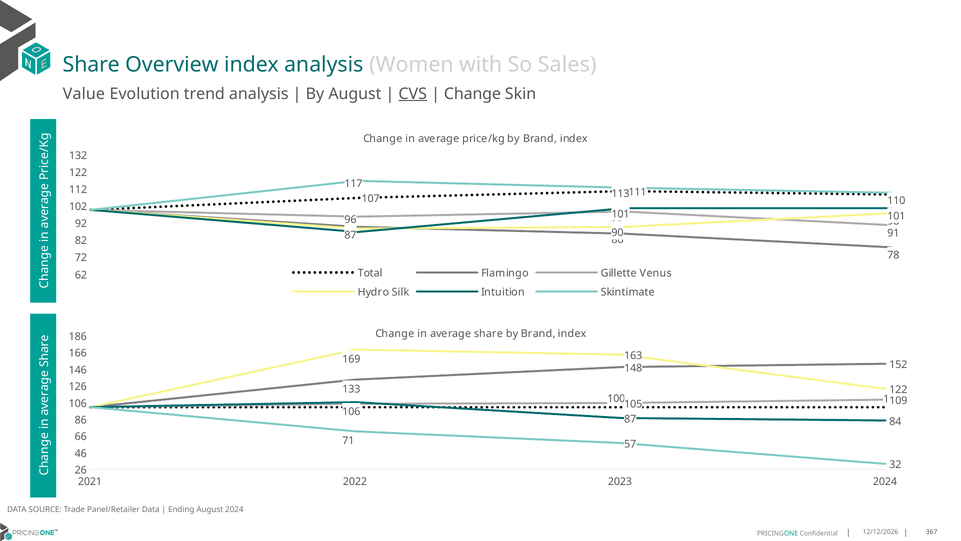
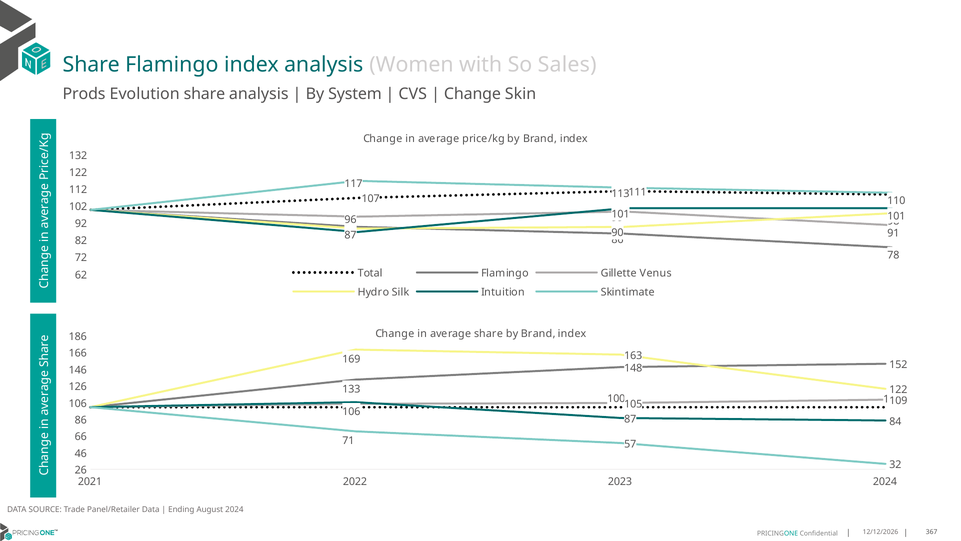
Share Overview: Overview -> Flamingo (172, 65)
Value: Value -> Prods (84, 94)
Evolution trend: trend -> share (204, 94)
By August: August -> System (355, 94)
CVS underline: present -> none (413, 94)
